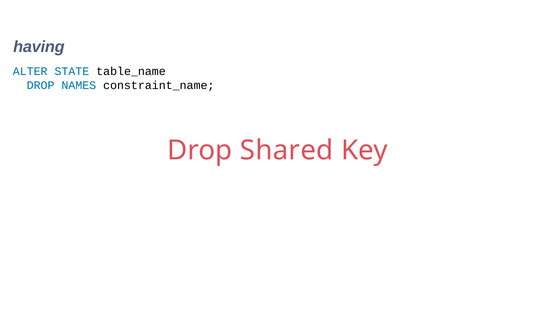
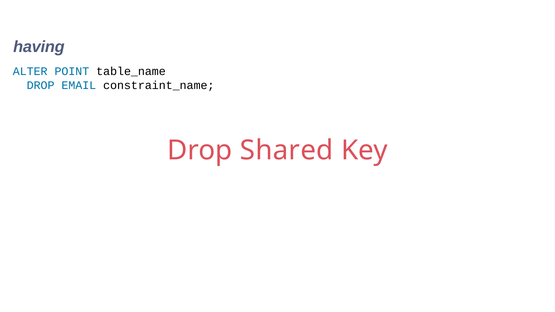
STATE: STATE -> POINT (72, 71)
NAMES: NAMES -> EMAIL (79, 85)
